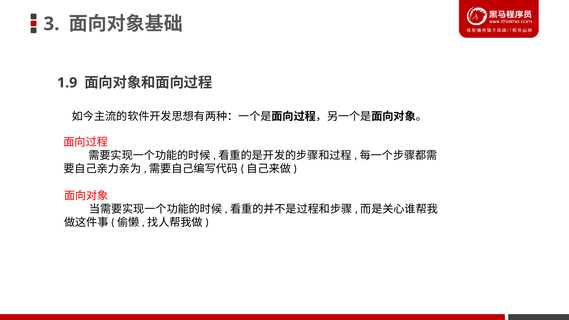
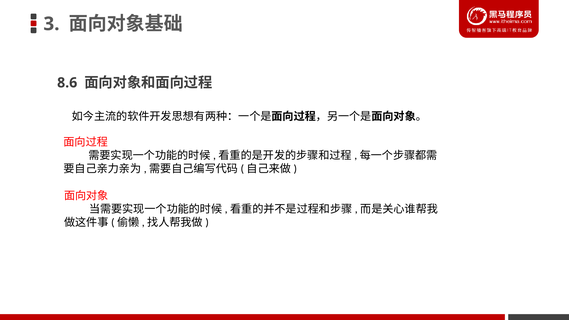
1.9: 1.9 -> 8.6 (67, 83)
